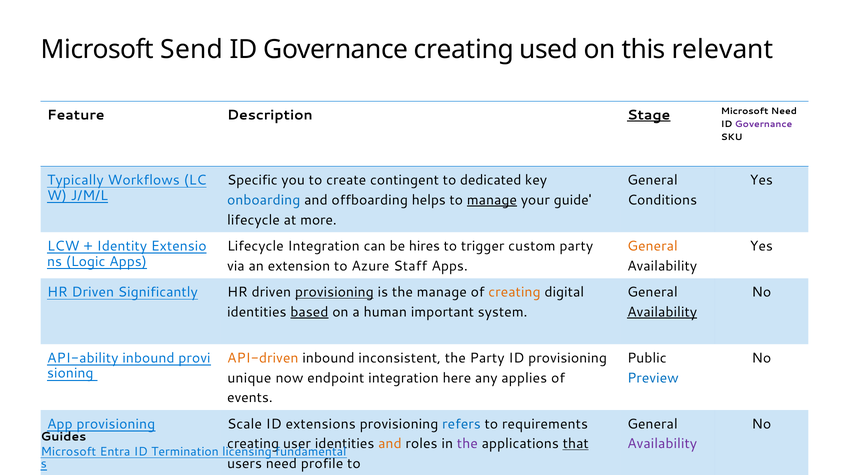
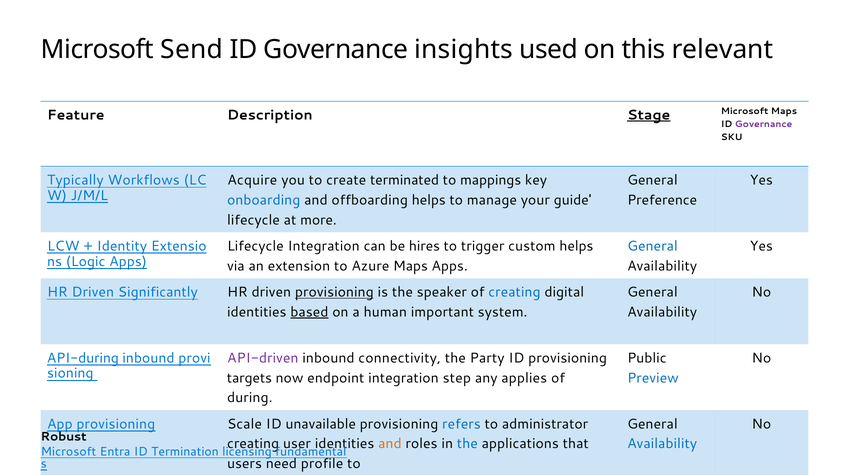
Governance creating: creating -> insights (464, 49)
Microsoft Need: Need -> Maps (784, 111)
Specific: Specific -> Acquire (252, 180)
contingent: contingent -> terminated (405, 180)
dedicated: dedicated -> mappings (491, 180)
manage underline: present -> none (492, 200)
Conditions: Conditions -> Preference (662, 200)
custom party: party -> helps (576, 246)
General colour: orange -> blue (652, 246)
Azure Staff: Staff -> Maps (410, 266)
the manage: manage -> speaker (442, 292)
creating colour: orange -> blue (514, 292)
Availability underline: present -> none (662, 312)
API-ability: API-ability -> API-during (83, 358)
API-driven colour: orange -> purple (263, 358)
inconsistent: inconsistent -> connectivity (400, 358)
unique: unique -> targets (249, 378)
here: here -> step (457, 378)
events: events -> during (250, 398)
extensions: extensions -> unavailable (321, 424)
requirements: requirements -> administrator (545, 424)
Guides: Guides -> Robust (64, 436)
the colour: purple -> blue (467, 444)
that underline: present -> none (576, 444)
Availability colour: purple -> blue (662, 444)
